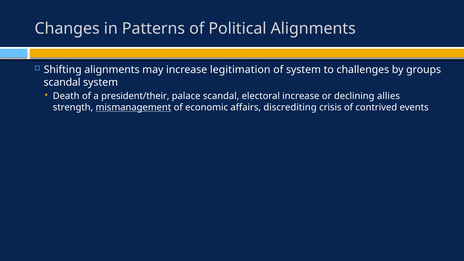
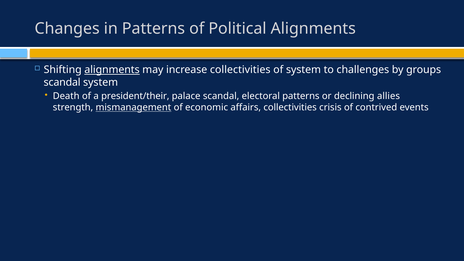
alignments underline: none -> present (112, 70)
increase legitimation: legitimation -> collectivities (240, 70)
electoral increase: increase -> patterns (301, 96)
affairs discrediting: discrediting -> collectivities (290, 107)
